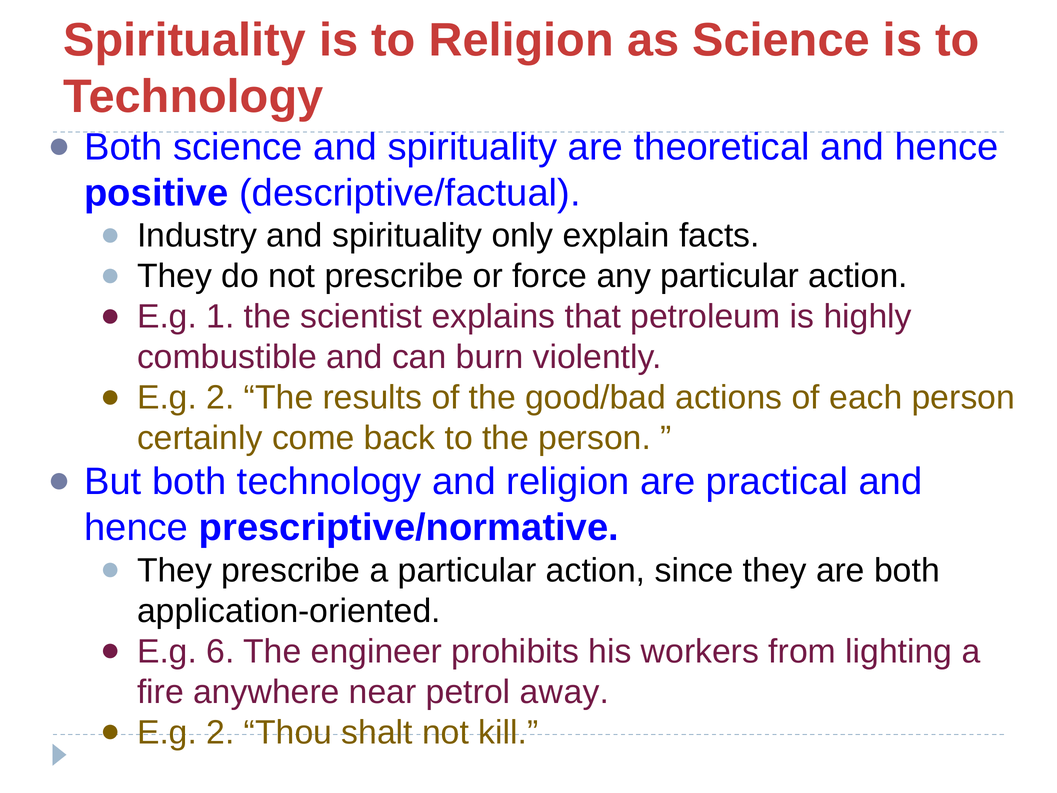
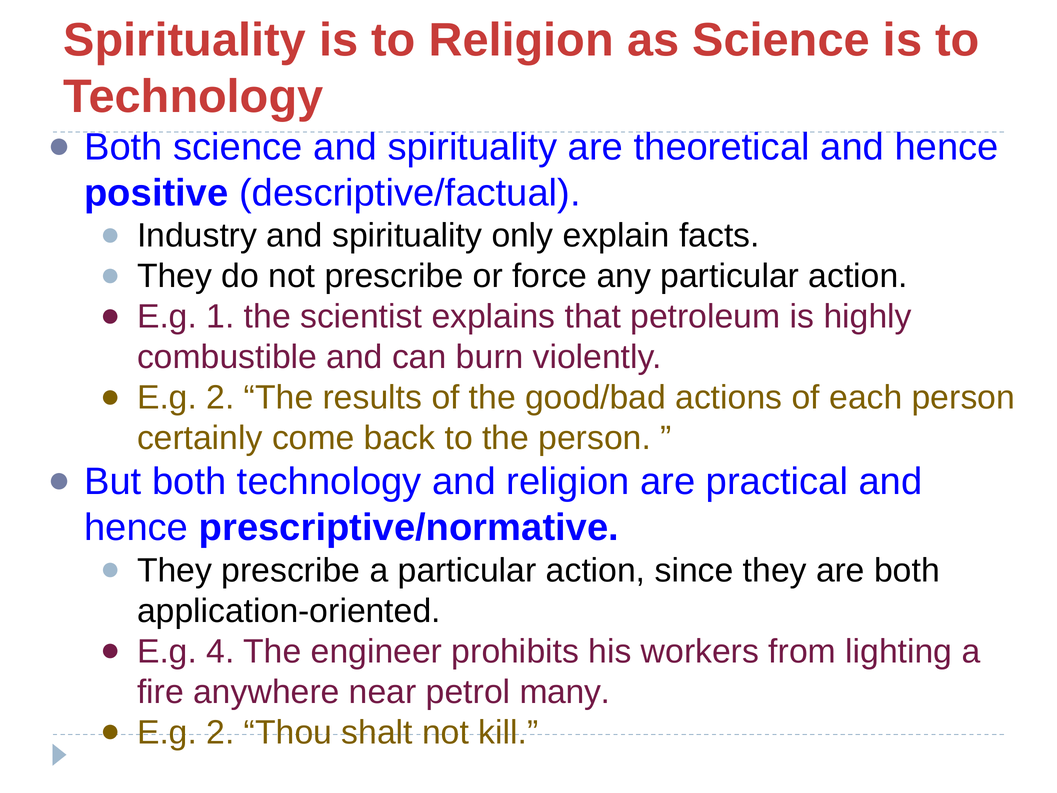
6: 6 -> 4 (220, 651)
away: away -> many (565, 692)
